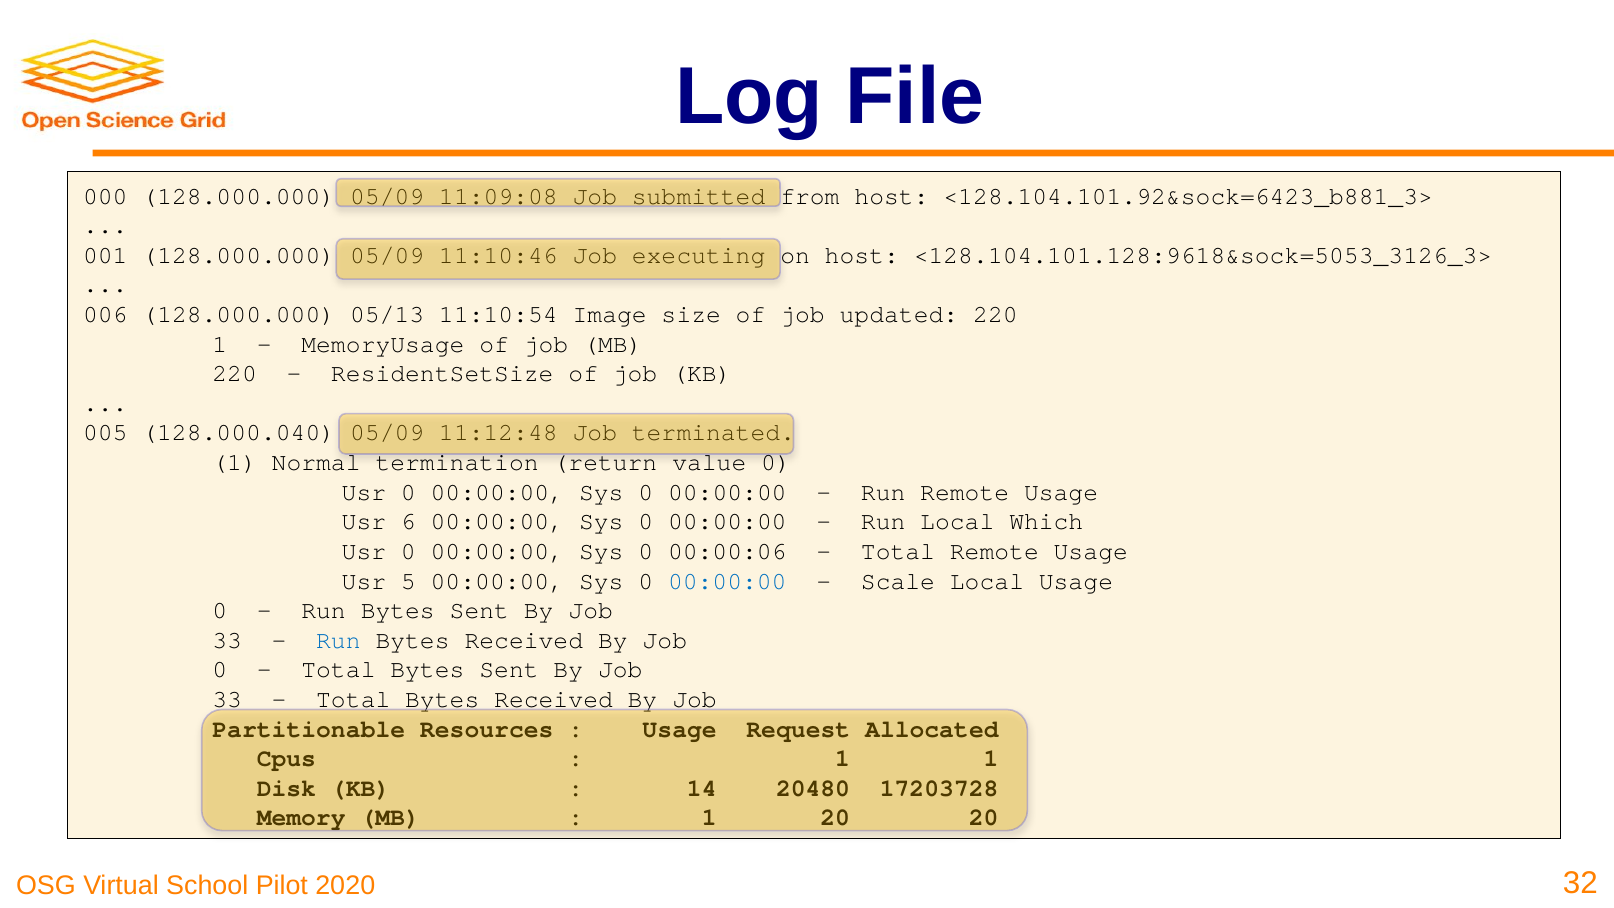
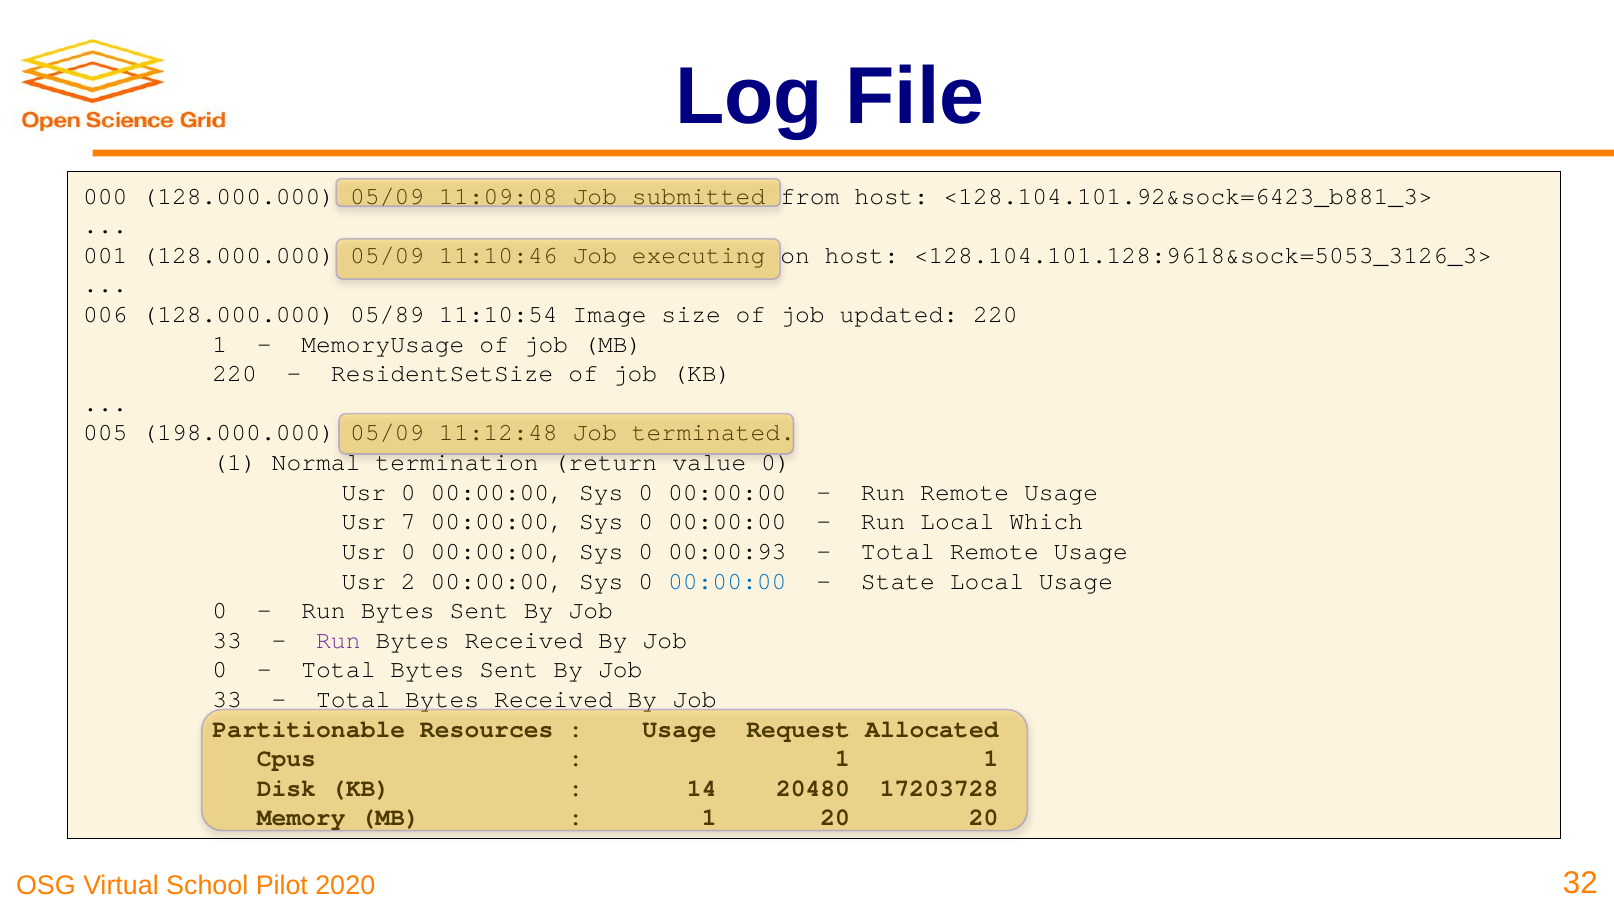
05/13: 05/13 -> 05/89 (387, 314)
128.000.040: 128.000.040 -> 198.000.000 (239, 433)
6: 6 -> 7 (408, 522)
00:00:06: 00:00:06 -> 00:00:93 (727, 551)
5: 5 -> 2 (408, 581)
Scale: Scale -> State (898, 581)
Run colour: blue -> purple (338, 640)
